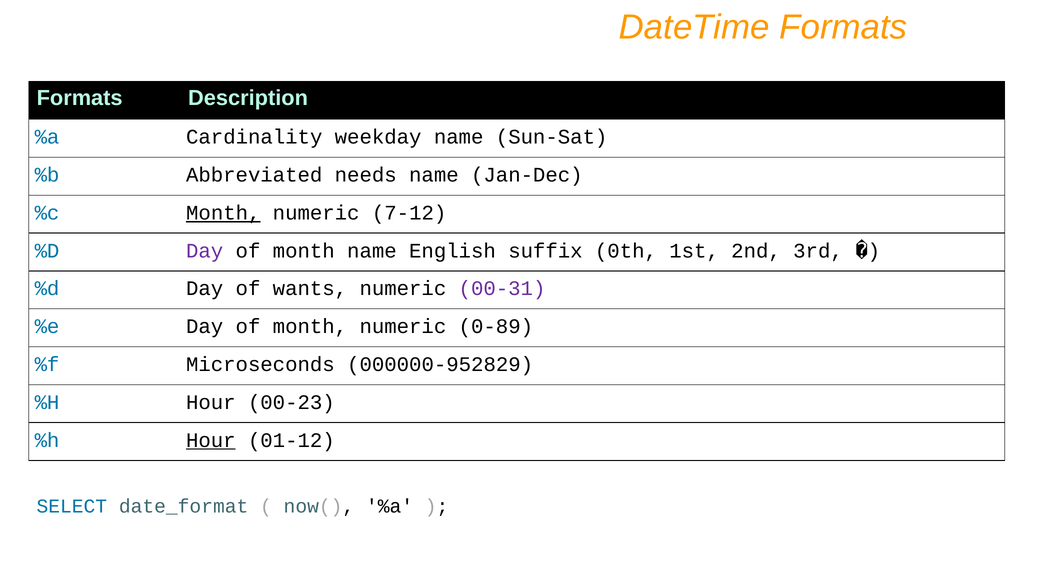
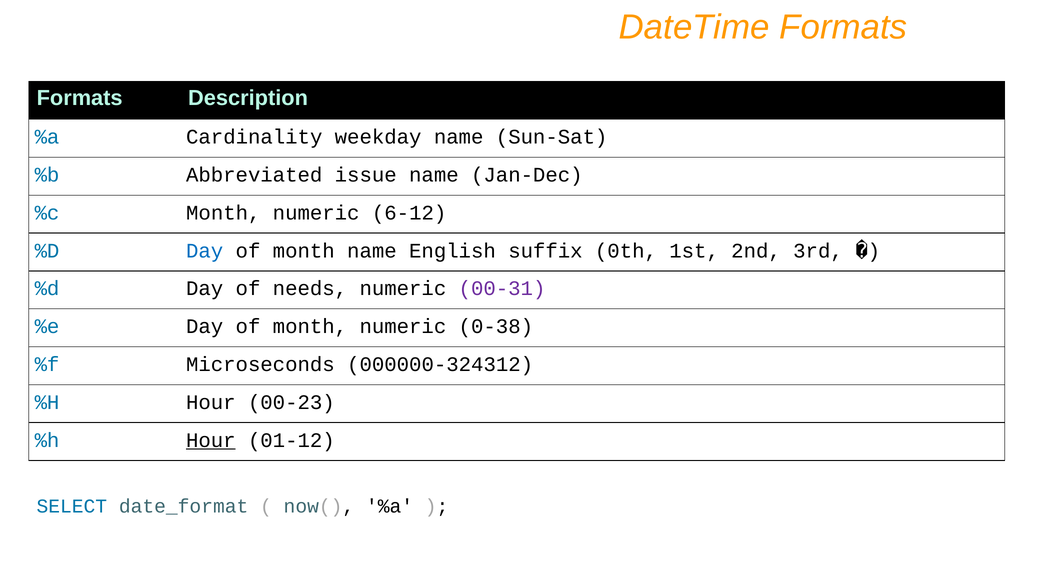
needs: needs -> issue (366, 175)
Month underline: present -> none (223, 213)
7-12: 7-12 -> 6-12 (409, 213)
Day colour: purple -> blue (205, 251)
wants: wants -> needs (310, 289)
0-89: 0-89 -> 0-38 (496, 327)
000000-952829: 000000-952829 -> 000000-324312 (440, 365)
